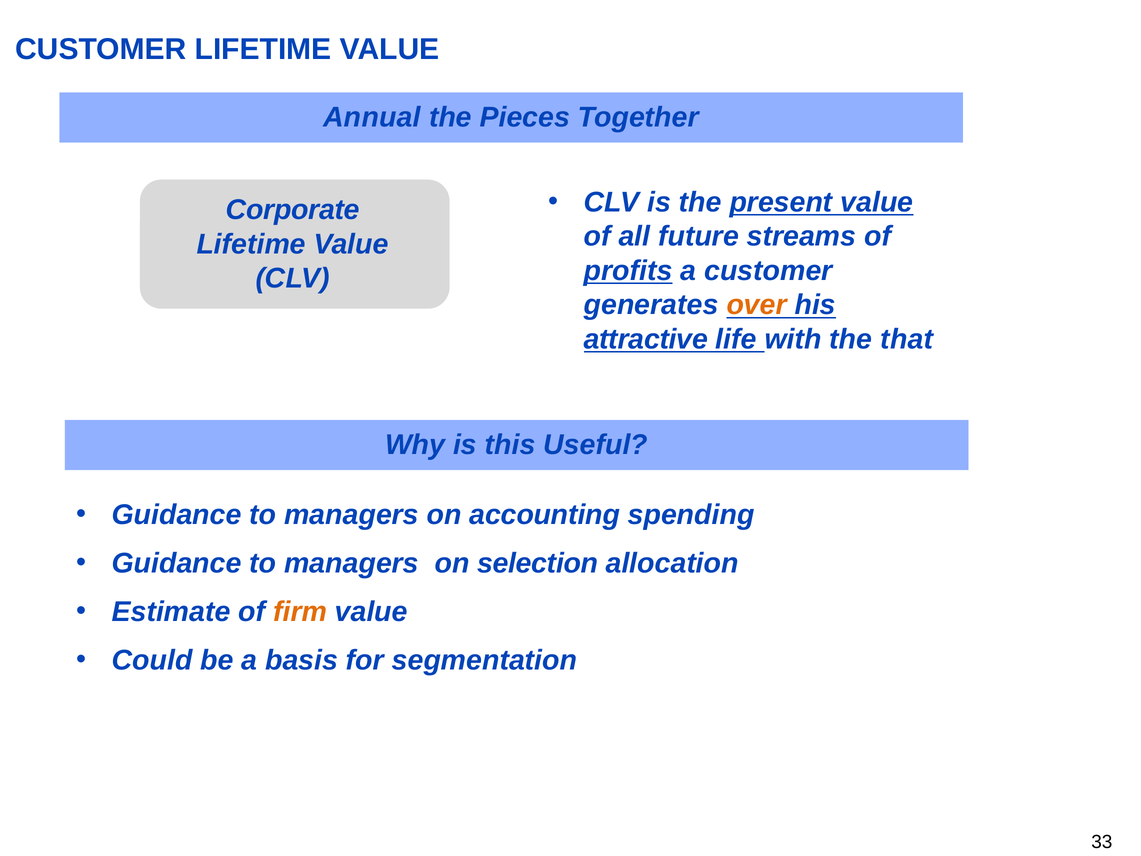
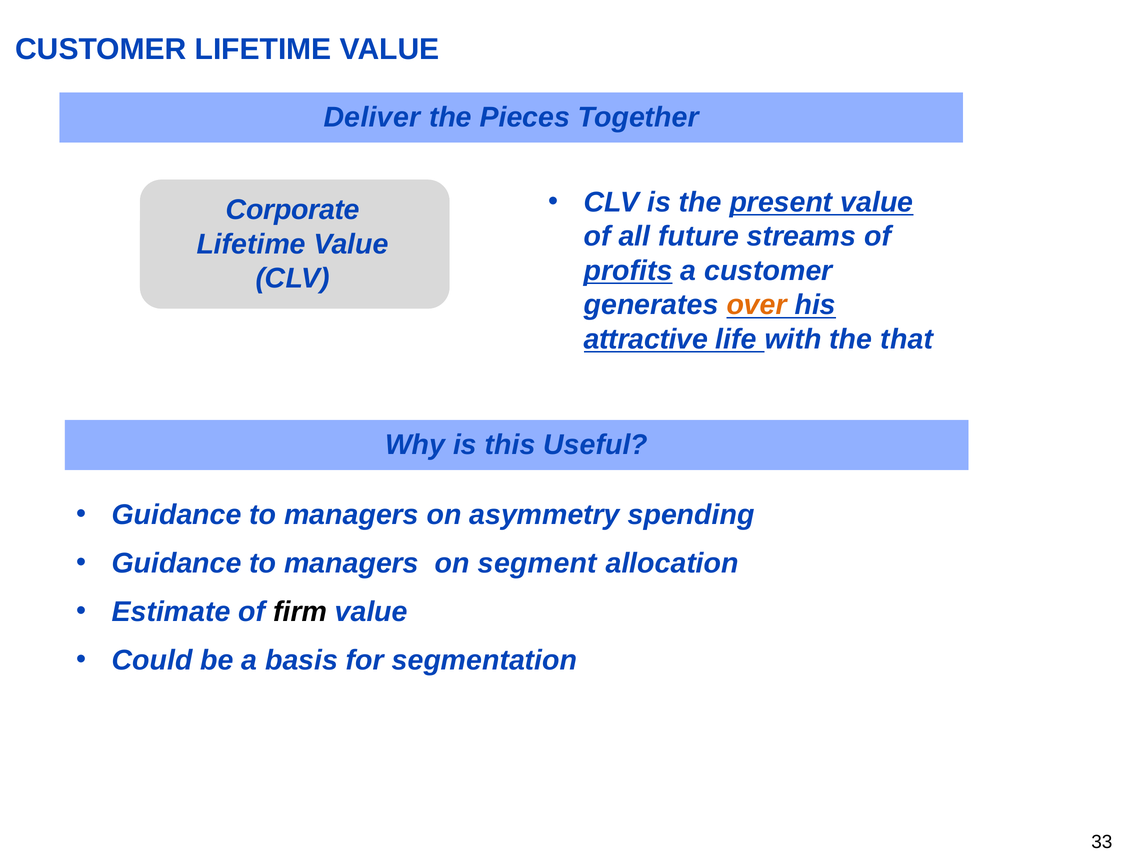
Annual: Annual -> Deliver (372, 117)
accounting: accounting -> asymmetry (545, 515)
selection: selection -> segment (537, 563)
firm colour: orange -> black (300, 612)
